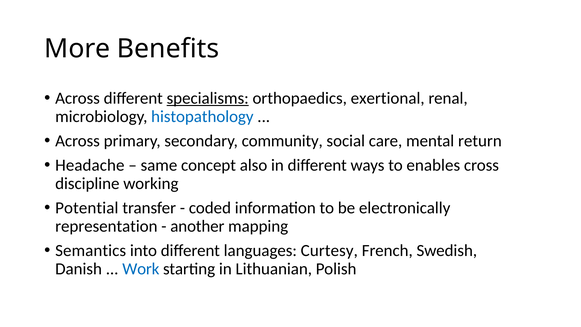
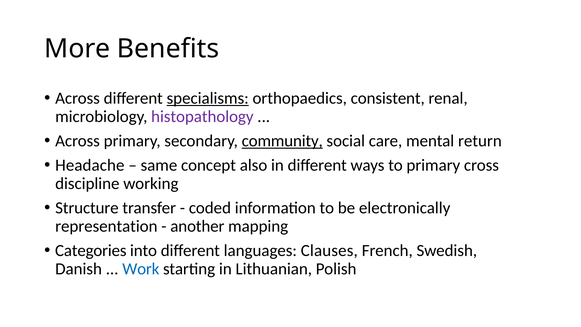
exertional: exertional -> consistent (388, 98)
histopathology colour: blue -> purple (202, 117)
community underline: none -> present (282, 141)
to enables: enables -> primary (433, 165)
Potential: Potential -> Structure (87, 208)
Semantics: Semantics -> Categories (91, 251)
Curtesy: Curtesy -> Clauses (329, 251)
